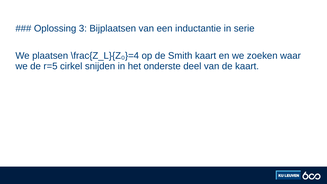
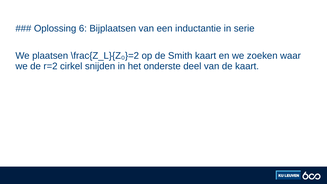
3: 3 -> 6 (83, 28)
\frac{Z_L}{Z₀}=4: \frac{Z_L}{Z₀}=4 -> \frac{Z_L}{Z₀}=2 (105, 56)
r=5: r=5 -> r=2 (50, 66)
